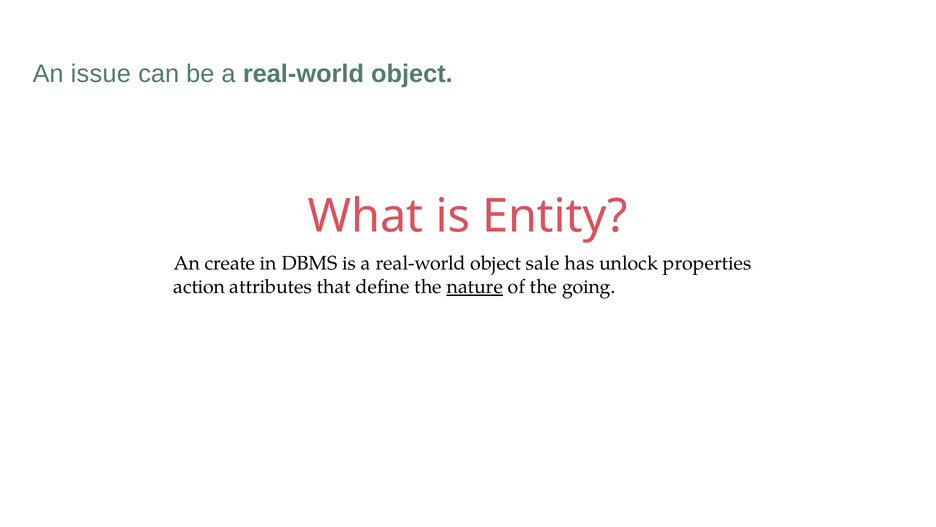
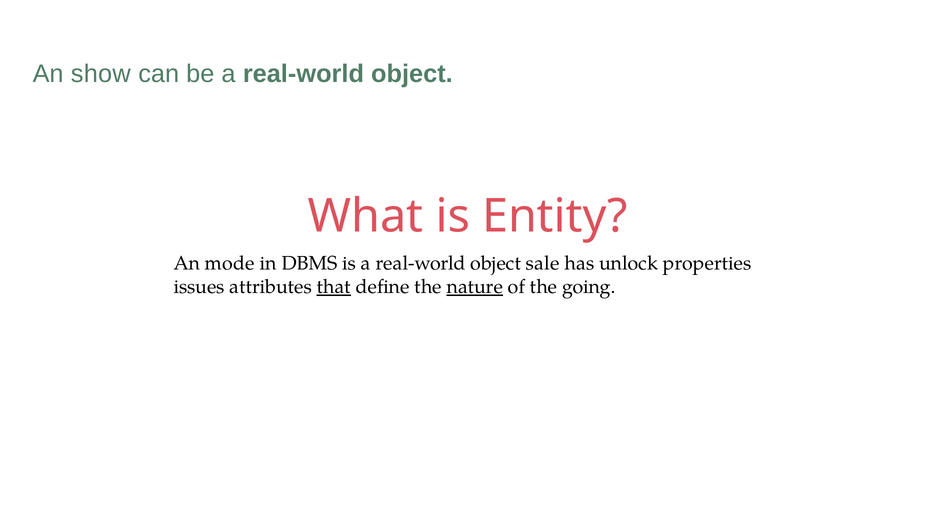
issue: issue -> show (101, 74)
create: create -> mode (230, 263)
action: action -> issues (199, 287)
that underline: none -> present (334, 287)
